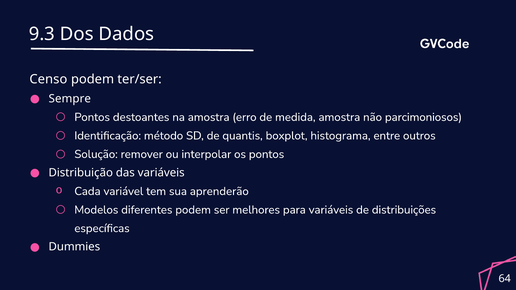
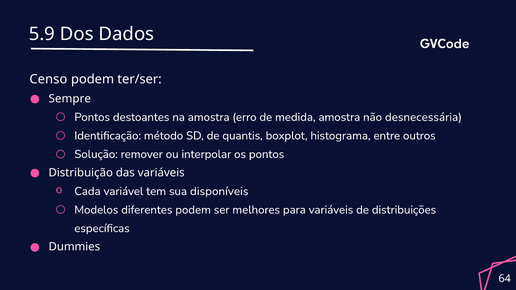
9.3: 9.3 -> 5.9 (42, 34)
parcimoniosos: parcimoniosos -> desnecessária (423, 117)
aprenderão: aprenderão -> disponíveis (219, 191)
